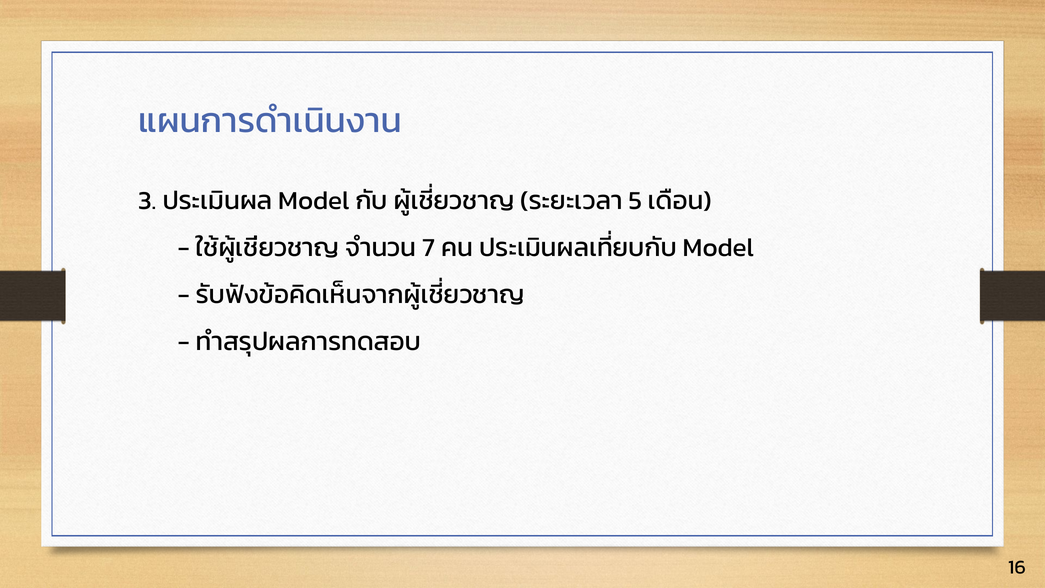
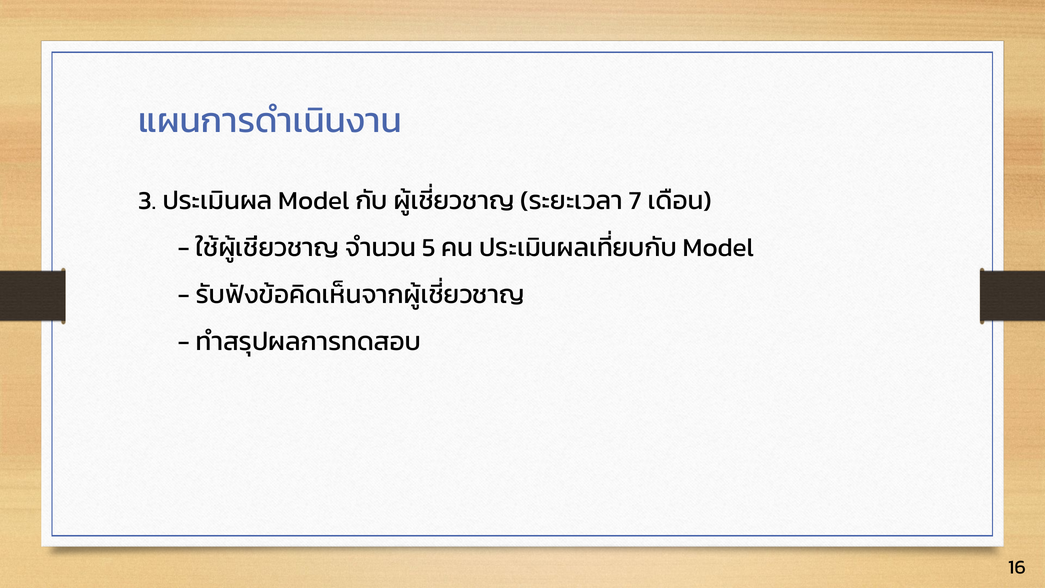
5: 5 -> 7 (635, 200)
7: 7 -> 5 (429, 247)
